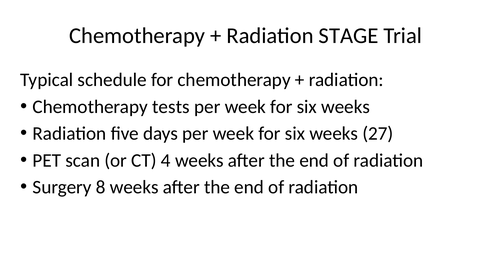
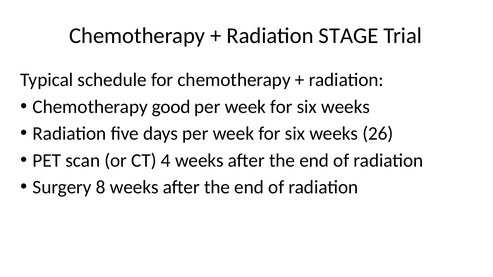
tests: tests -> good (171, 107)
27: 27 -> 26 (378, 134)
